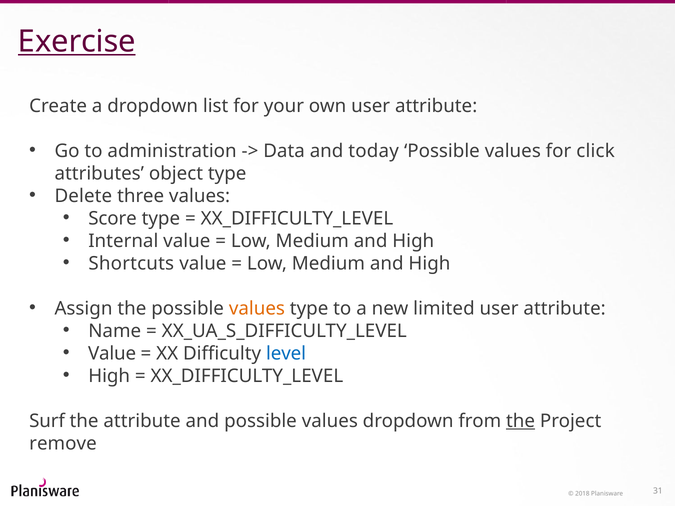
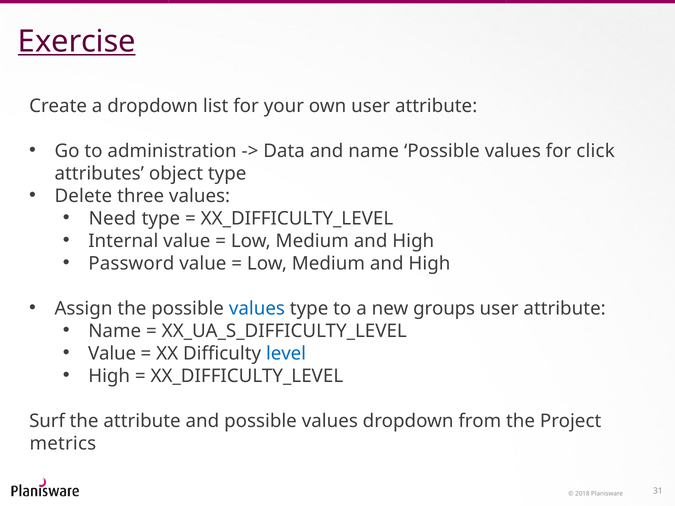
and today: today -> name (374, 151)
Score: Score -> Need (112, 218)
Shortcuts: Shortcuts -> Password (131, 263)
values colour: orange -> blue (257, 308)
limited: limited -> groups (444, 308)
the underline: present -> none (521, 421)
remove: remove -> metrics (63, 444)
